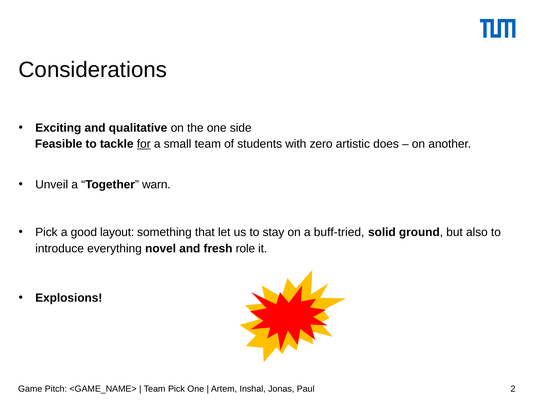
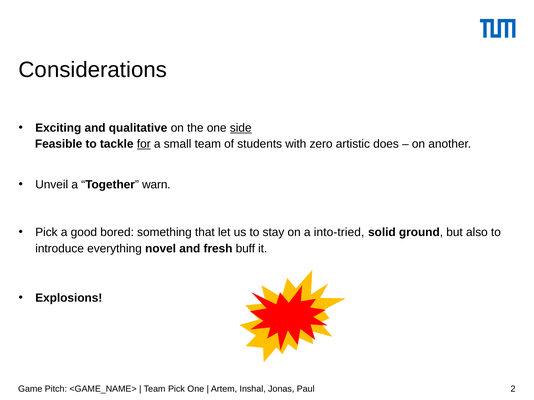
side underline: none -> present (241, 128)
layout: layout -> bored (117, 233)
buff-tried: buff-tried -> into-tried (339, 233)
role: role -> buff (245, 249)
